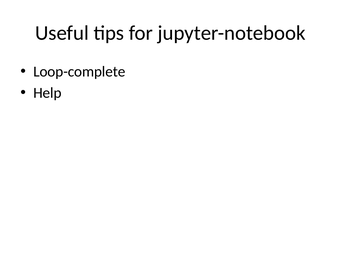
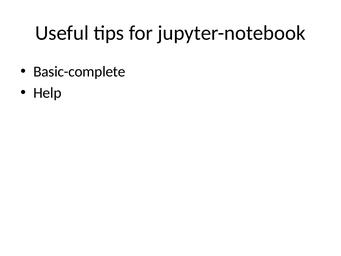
Loop-complete: Loop-complete -> Basic-complete (79, 72)
